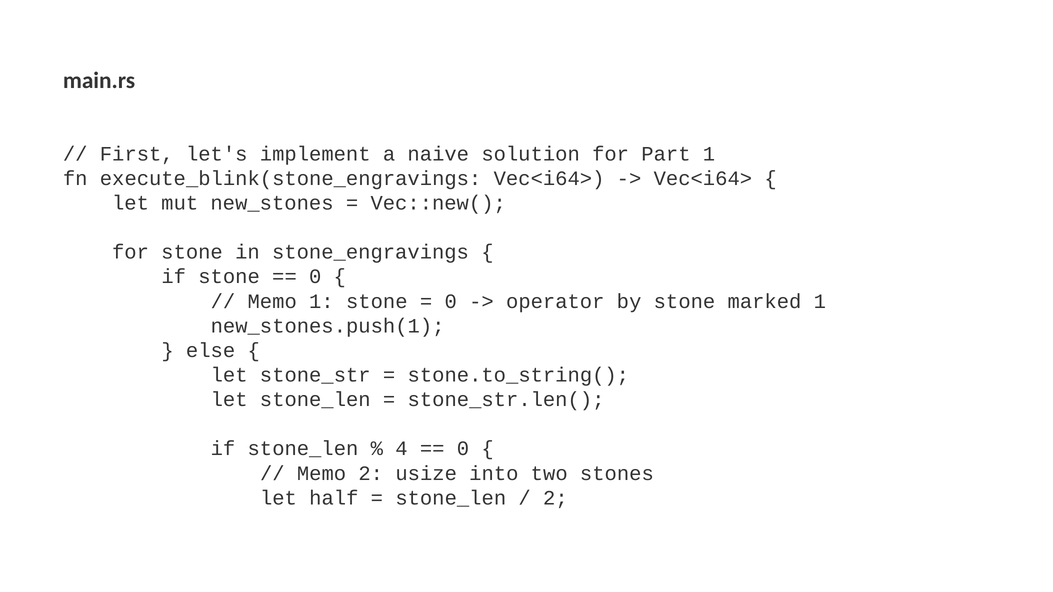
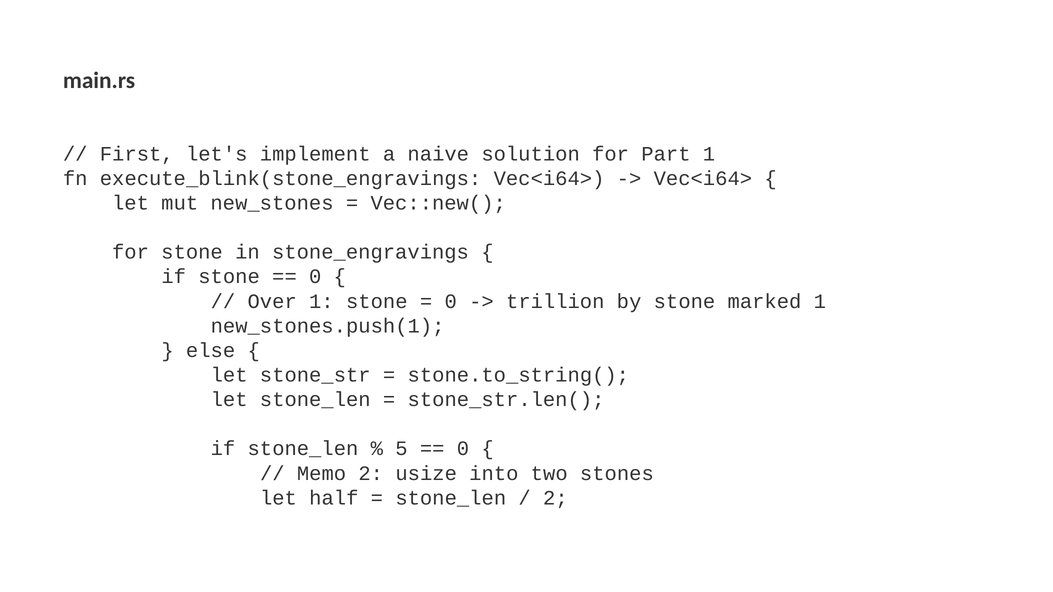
Memo: Memo -> Over (272, 301)
operator: operator -> trillion (555, 301)
4: 4 -> 5 (401, 449)
